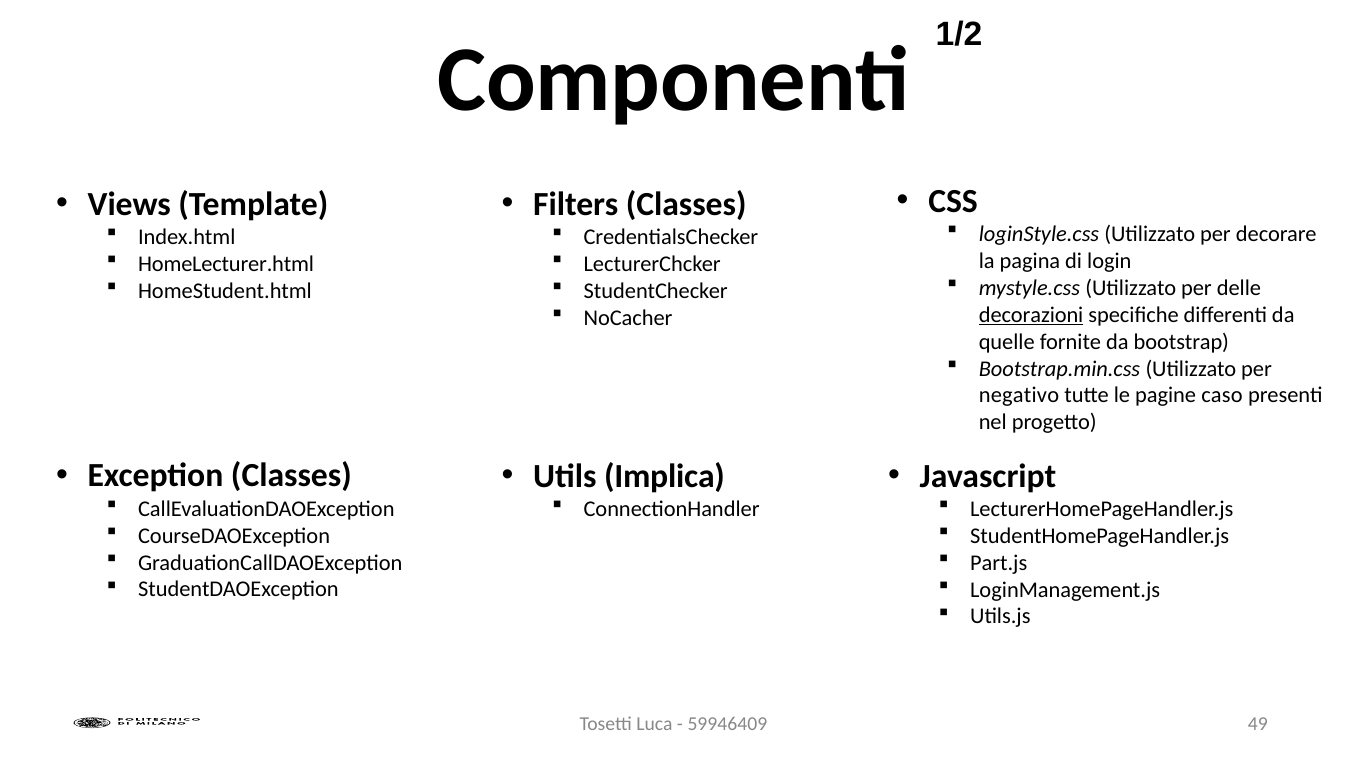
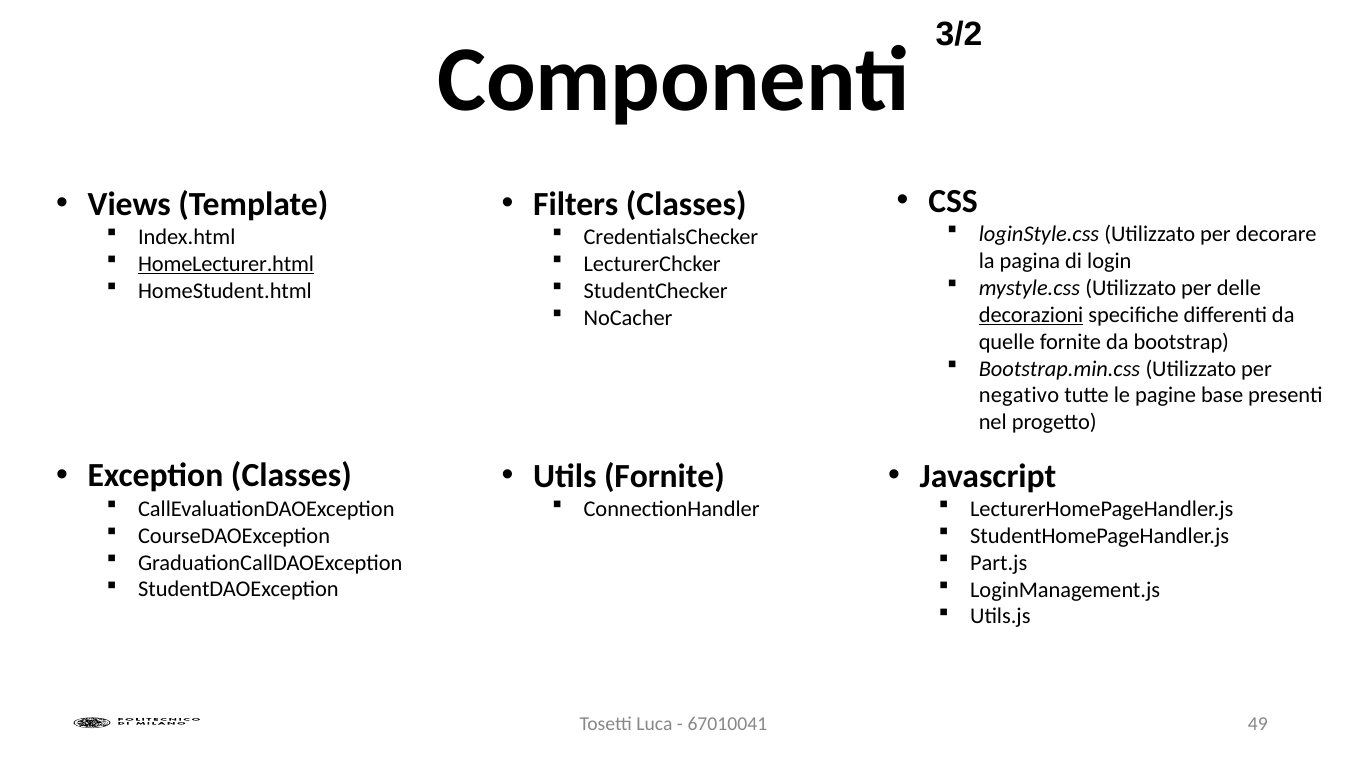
1/2: 1/2 -> 3/2 (959, 35)
HomeLecturer.html underline: none -> present (226, 264)
caso: caso -> base (1222, 395)
Utils Implica: Implica -> Fornite (664, 476)
59946409: 59946409 -> 67010041 (727, 724)
